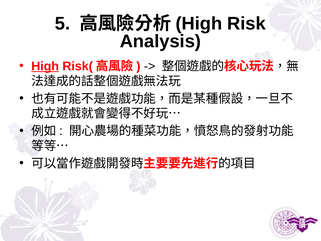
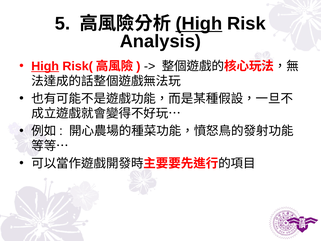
High underline: none -> present (199, 24)
